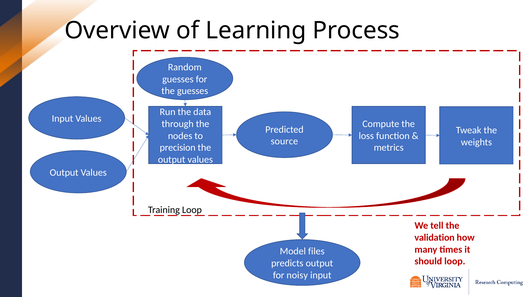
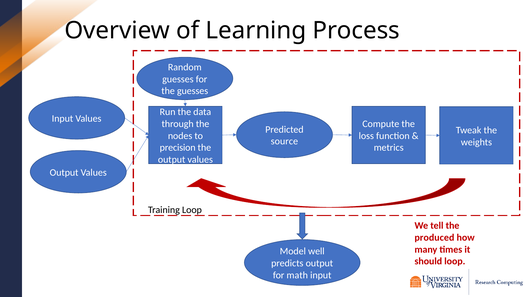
validation: validation -> produced (434, 238)
files: files -> well (316, 251)
noisy: noisy -> math (297, 275)
